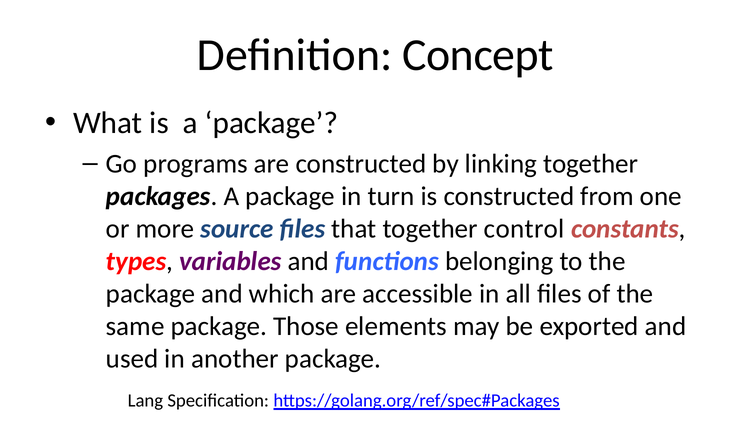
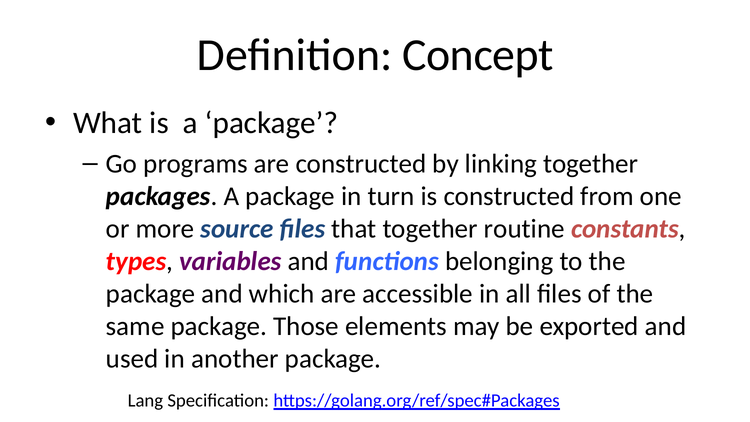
control: control -> routine (524, 229)
